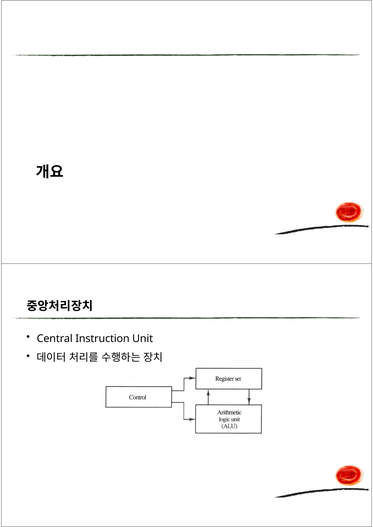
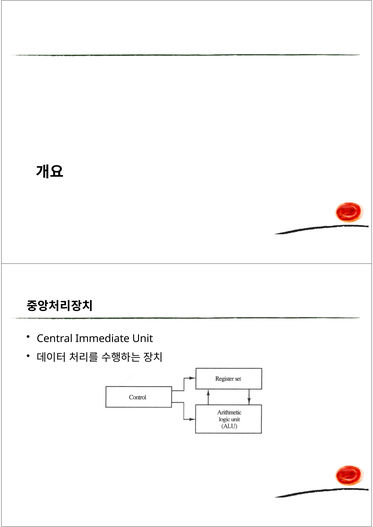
Instruction: Instruction -> Immediate (102, 339)
